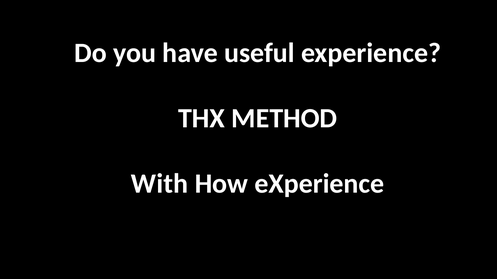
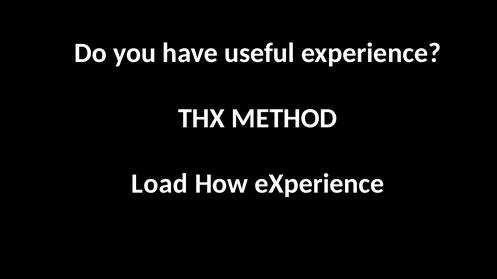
With: With -> Load (160, 184)
